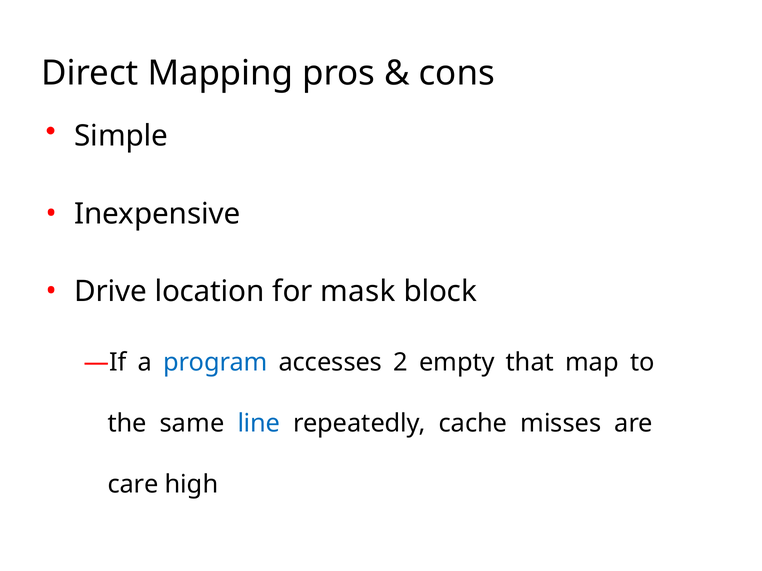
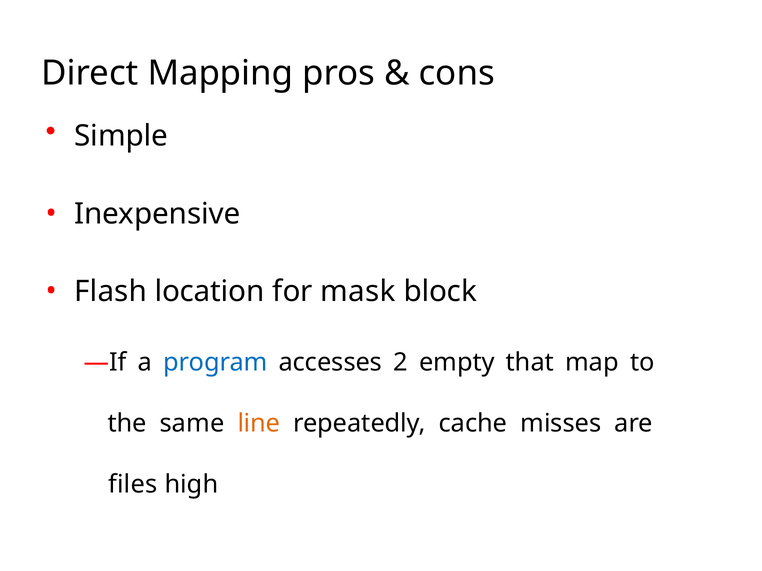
Drive: Drive -> Flash (111, 292)
line colour: blue -> orange (259, 424)
care: care -> files (133, 485)
